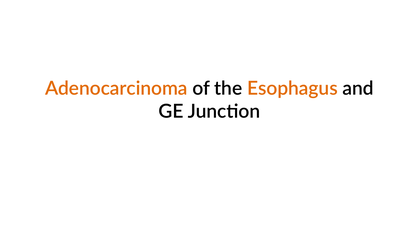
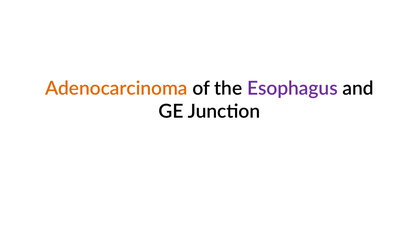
Esophagus colour: orange -> purple (292, 88)
